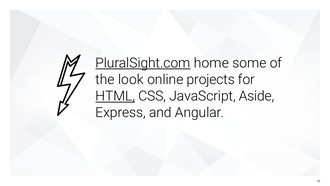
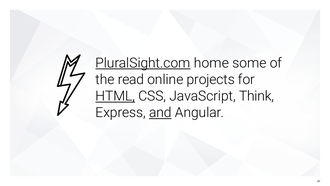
look: look -> read (131, 79)
Aside: Aside -> Think (257, 96)
and underline: none -> present (160, 112)
